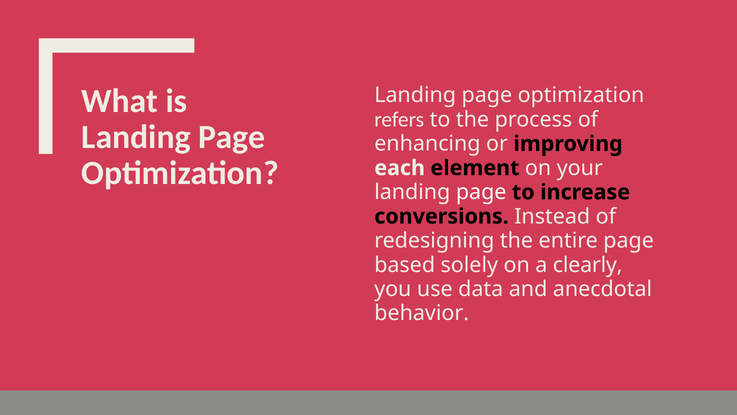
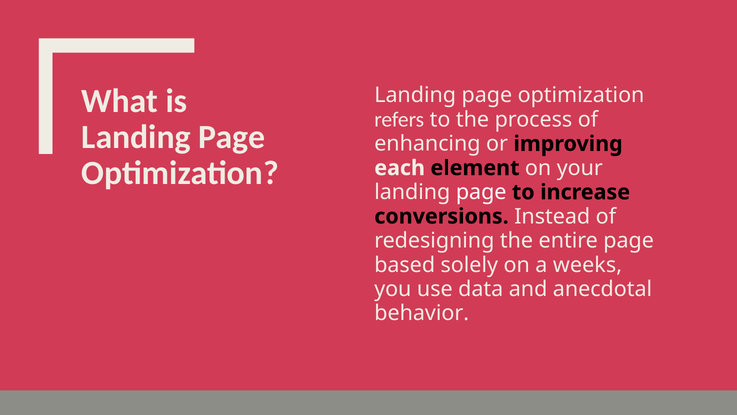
clearly: clearly -> weeks (587, 265)
